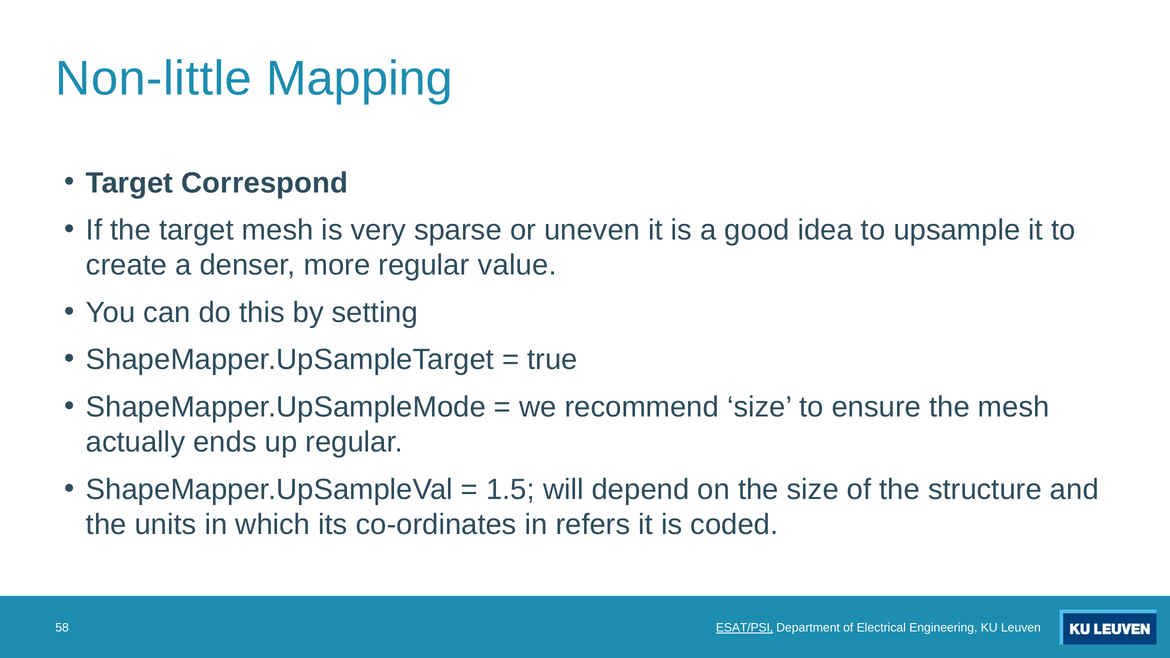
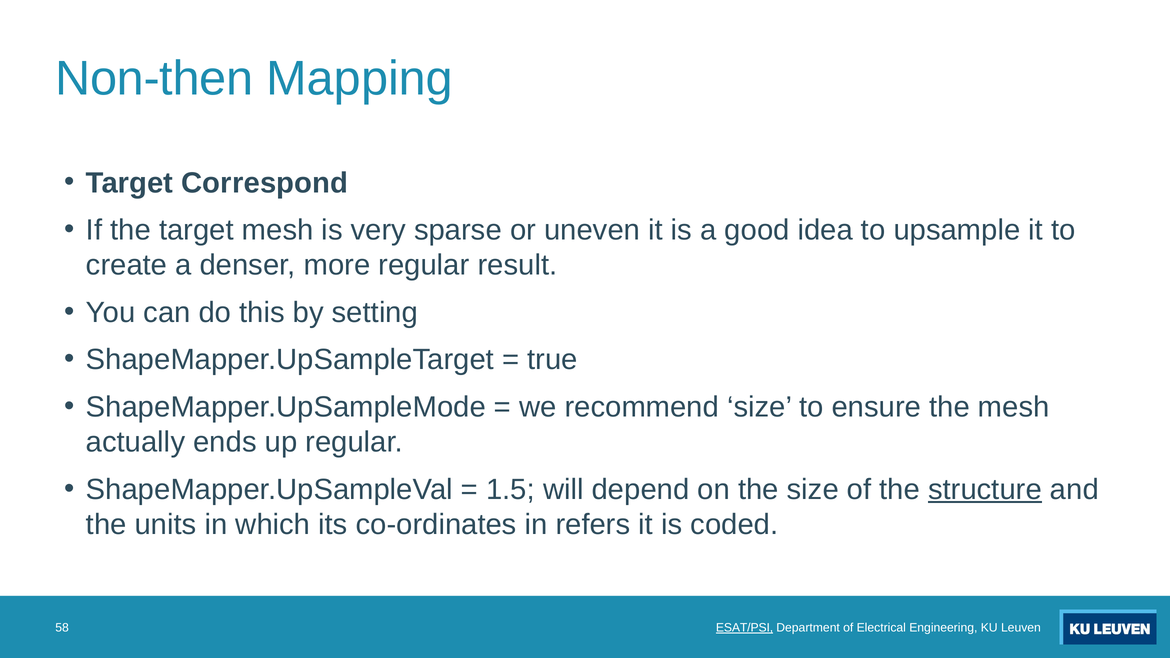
Non-little: Non-little -> Non-then (154, 79)
value: value -> result (517, 265)
structure underline: none -> present (985, 490)
